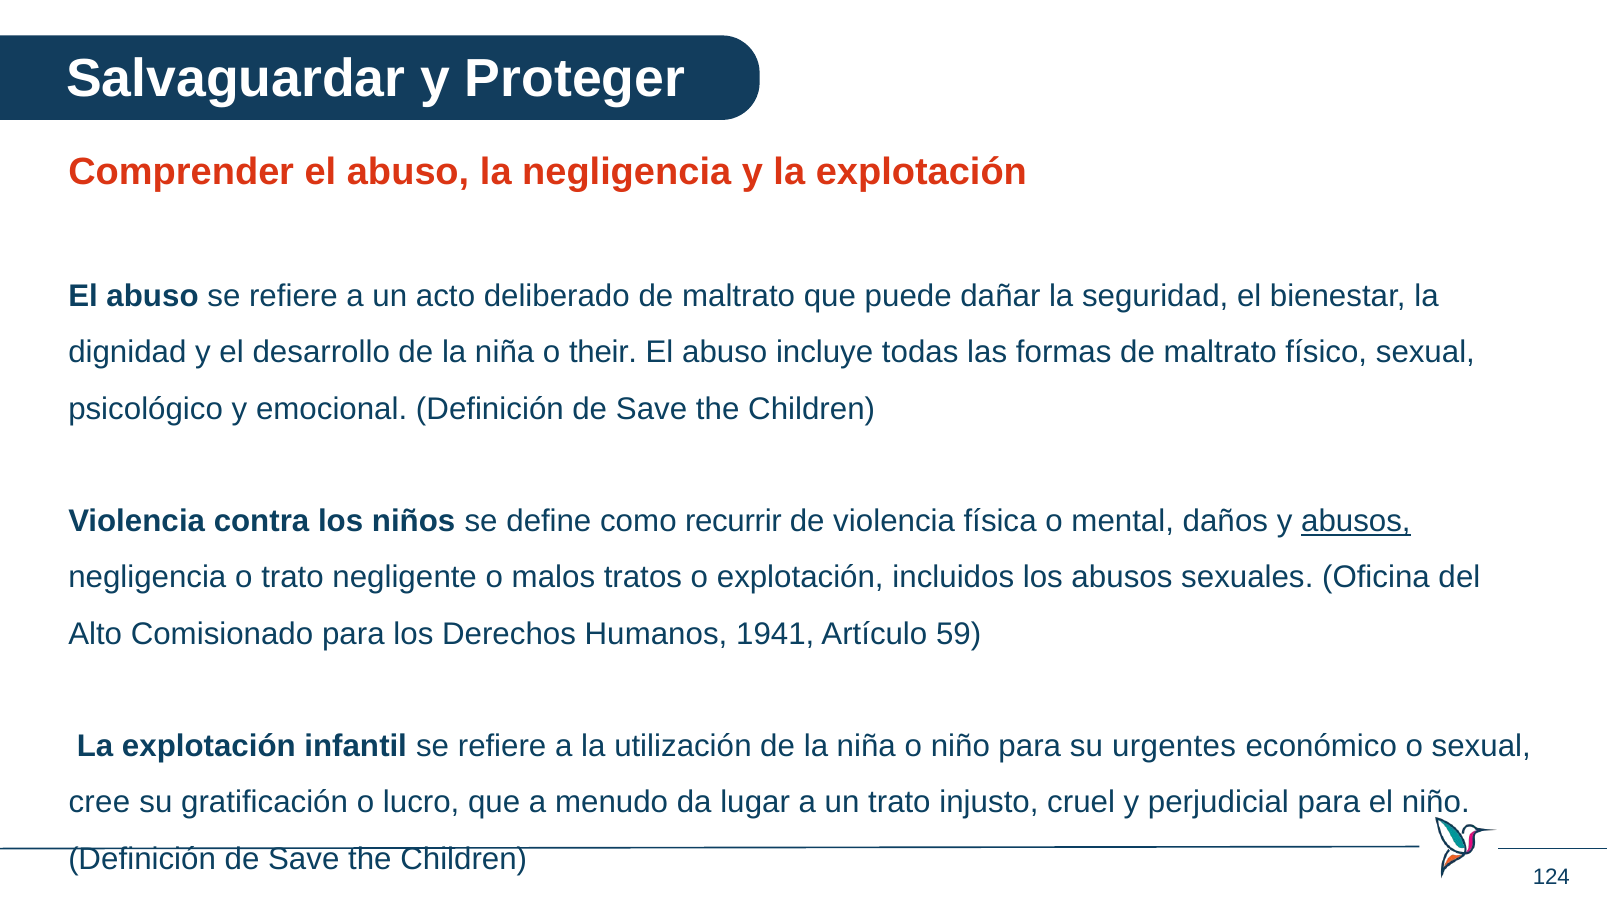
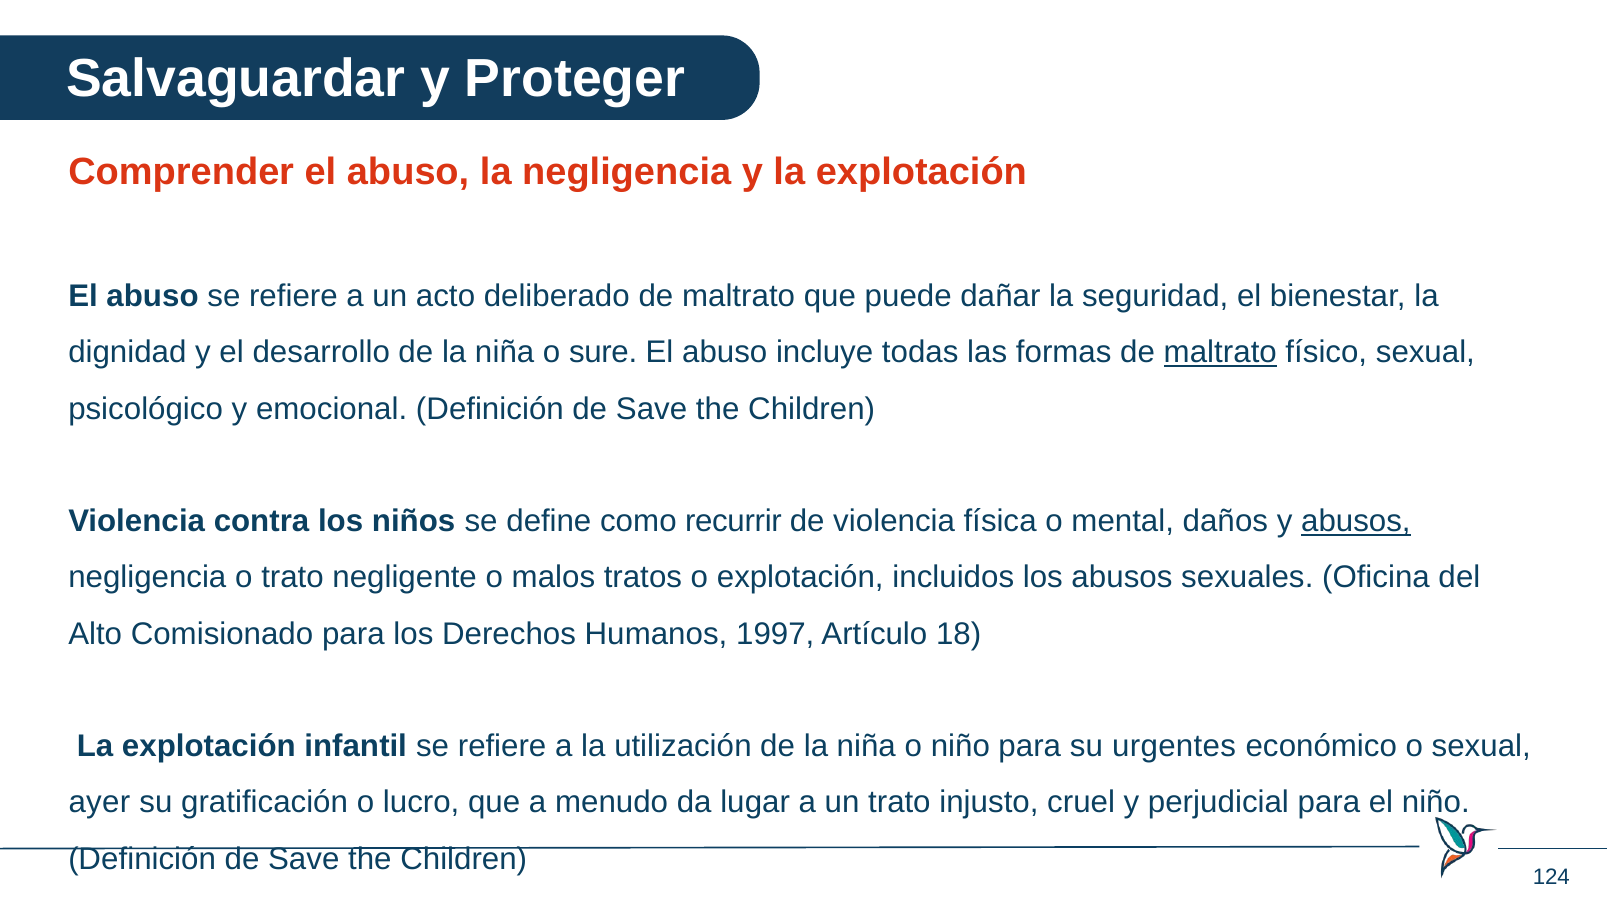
their: their -> sure (603, 353)
maltrato underline: none -> present (1220, 353)
1941: 1941 -> 1997 (775, 634)
59: 59 -> 18 (959, 634)
cree: cree -> ayer (99, 803)
